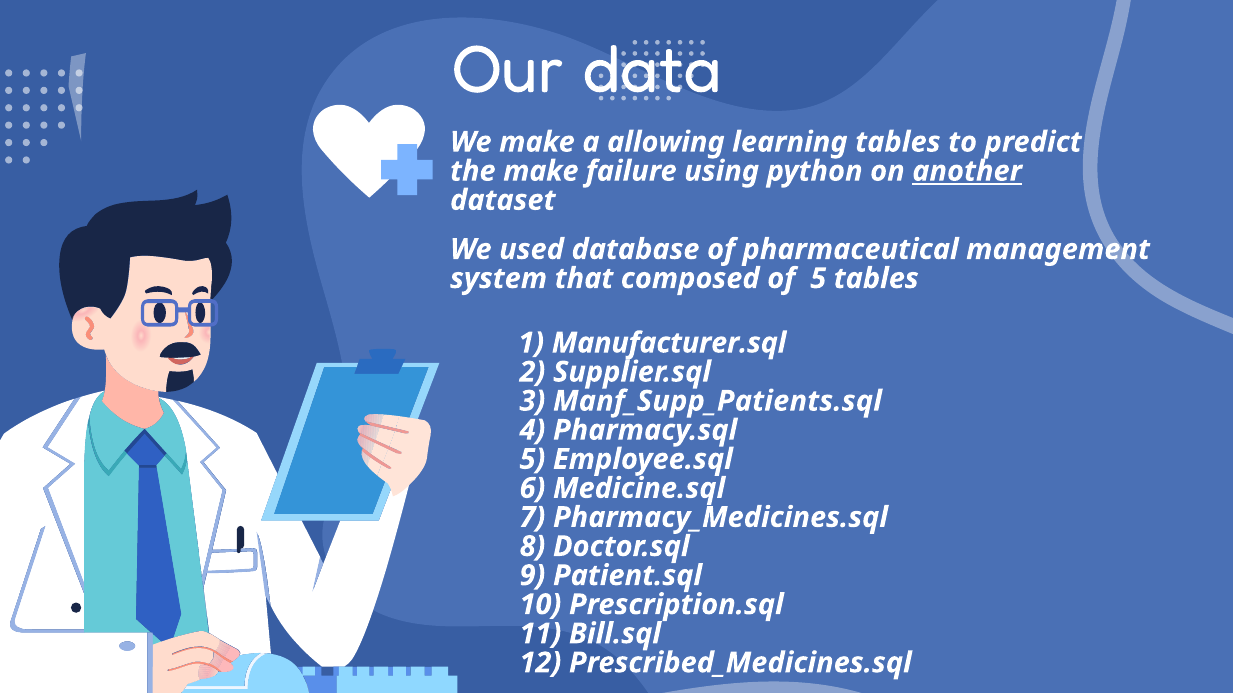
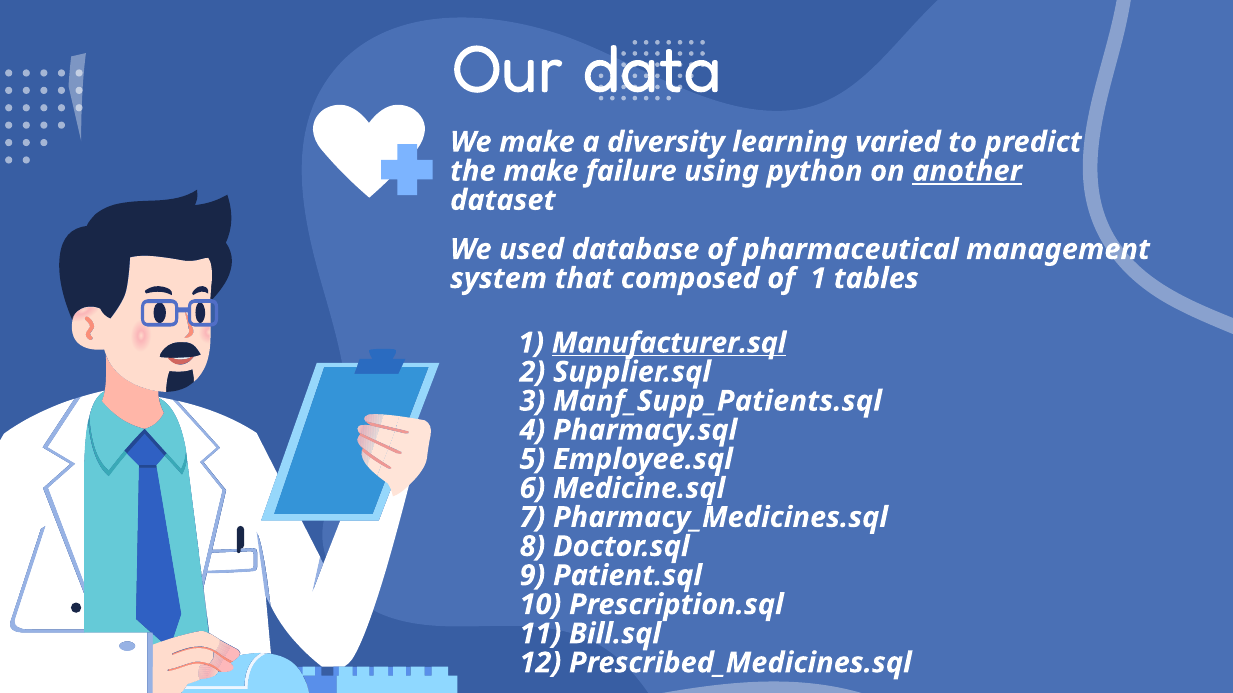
allowing: allowing -> diversity (666, 142)
learning tables: tables -> varied (898, 142)
of 5: 5 -> 1 (818, 279)
Manufacturer.sql underline: none -> present (669, 343)
